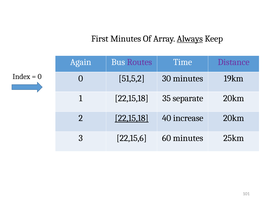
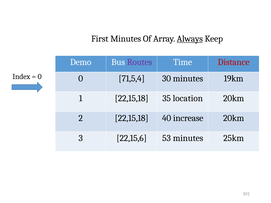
Again: Again -> Demo (81, 62)
Distance colour: purple -> red (234, 62)
51,5,2: 51,5,2 -> 71,5,4 (132, 79)
separate: separate -> location (188, 98)
22,15,18 underline: present -> none (132, 118)
60: 60 -> 53 (166, 138)
